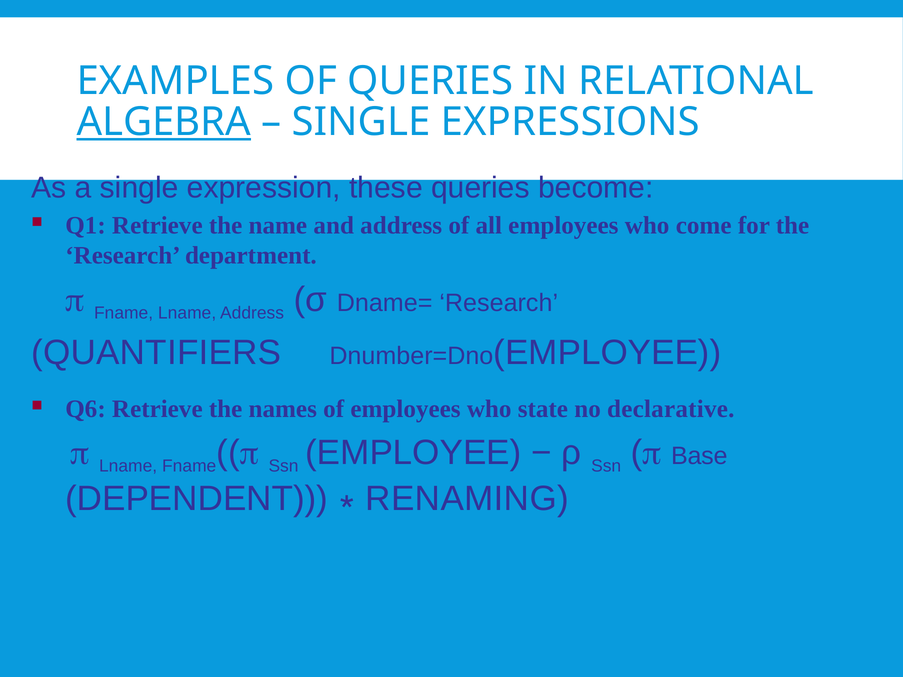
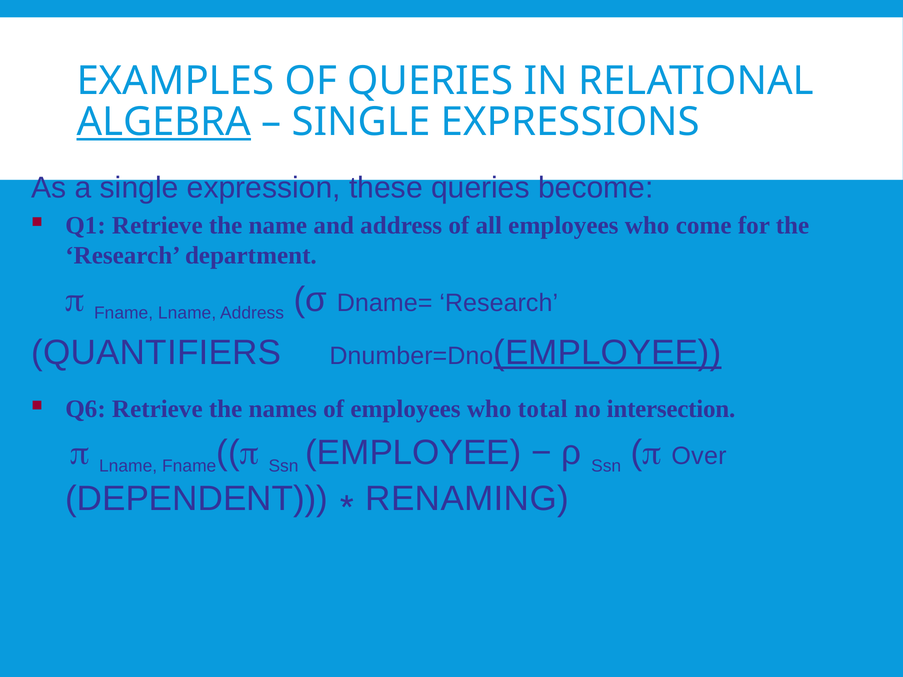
EMPLOYEE underline: none -> present (607, 353)
state: state -> total (543, 409)
declarative: declarative -> intersection (671, 409)
Base: Base -> Over (699, 456)
